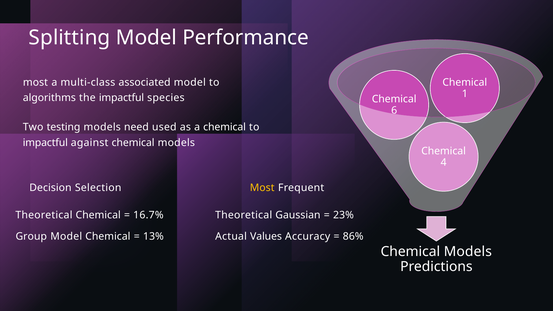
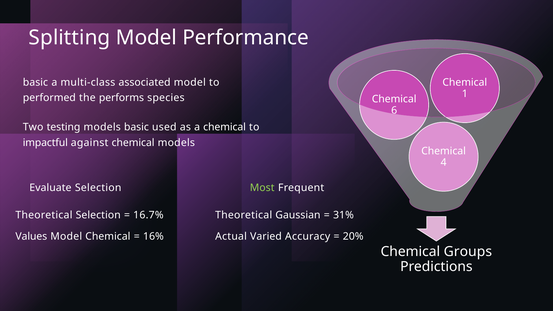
most: most -> basic (35, 82)
algorithms: algorithms -> performed (49, 98)
the impactful: impactful -> performs (121, 98)
models need: need -> basic (136, 127)
Decision: Decision -> Evaluate (50, 188)
Most colour: yellow -> light green (262, 188)
Theoretical Chemical: Chemical -> Selection (98, 215)
23%: 23% -> 31% (343, 215)
Group: Group -> Values (31, 236)
13%: 13% -> 16% (153, 236)
Values: Values -> Varied (266, 237)
86%: 86% -> 20% (353, 237)
Models: Models -> Groups (468, 252)
